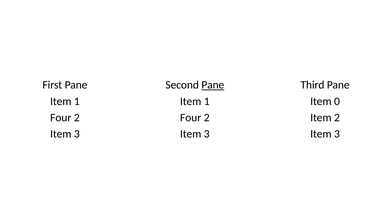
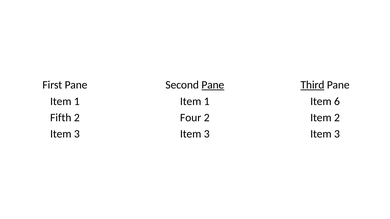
Third underline: none -> present (312, 85)
0: 0 -> 6 (337, 101)
Four: Four -> Fifth (61, 118)
